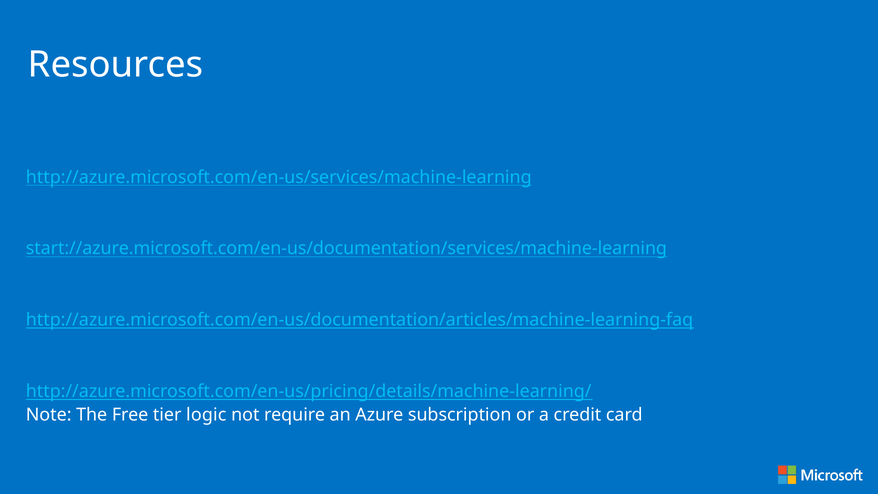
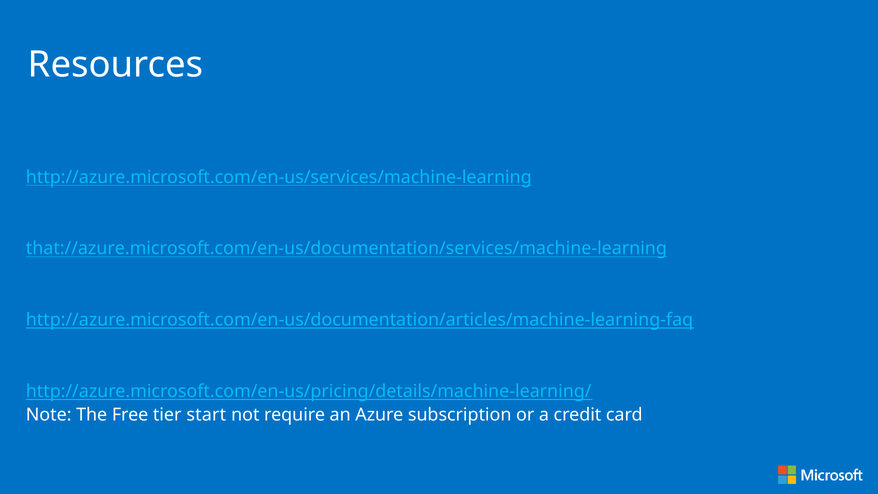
start://azure.microsoft.com/en-us/documentation/services/machine-learning: start://azure.microsoft.com/en-us/documentation/services/machine-learning -> that://azure.microsoft.com/en-us/documentation/services/machine-learning (346, 248)
logic: logic -> start (206, 415)
